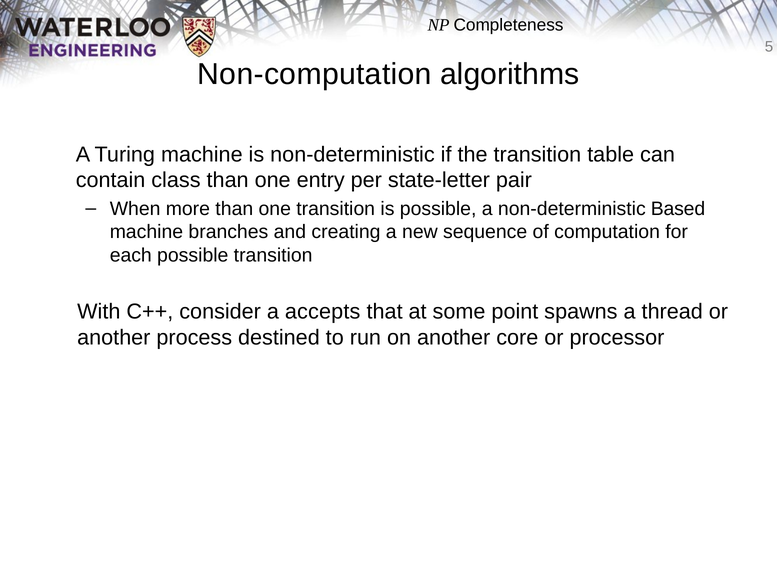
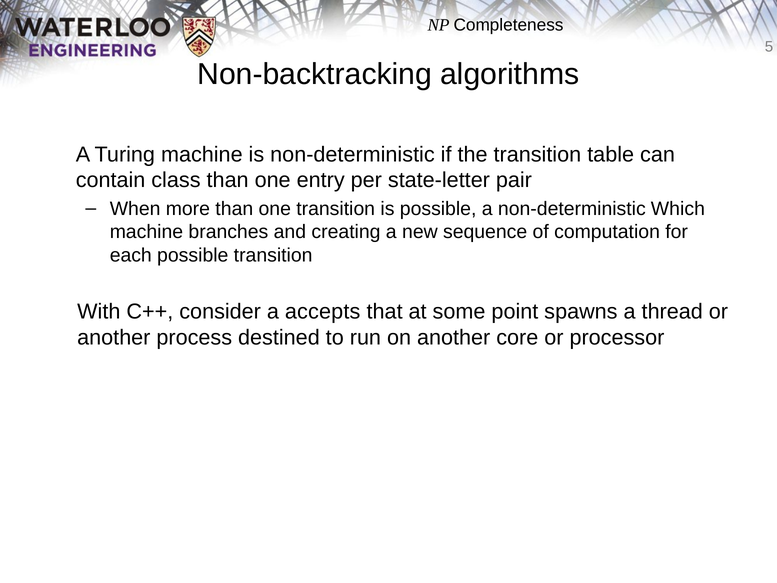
Non-computation: Non-computation -> Non-backtracking (315, 74)
Based: Based -> Which (678, 209)
